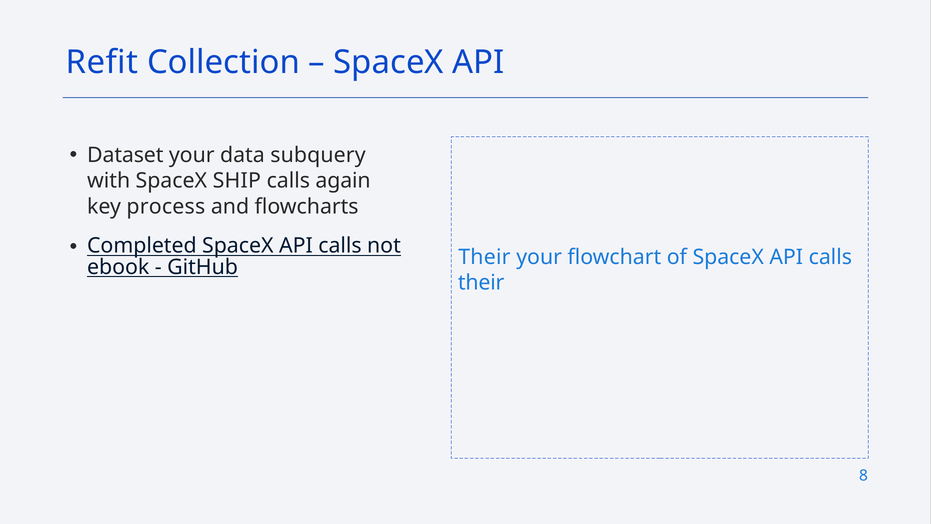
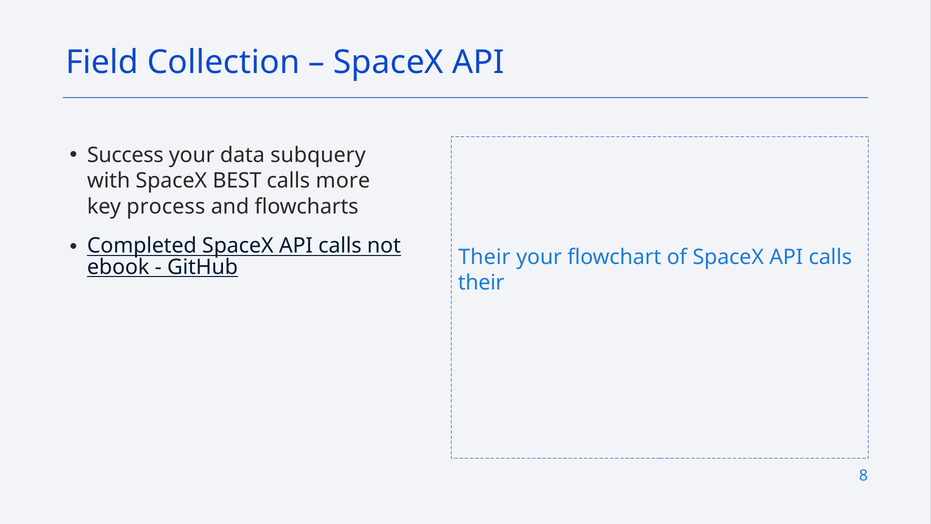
Refit: Refit -> Field (102, 62)
Dataset: Dataset -> Success (125, 155)
SHIP: SHIP -> BEST (237, 181)
again: again -> more (343, 181)
